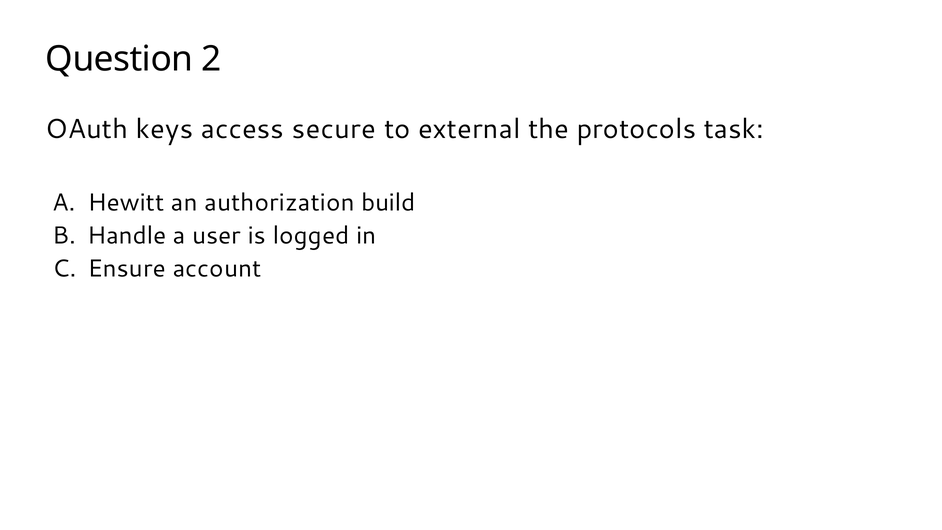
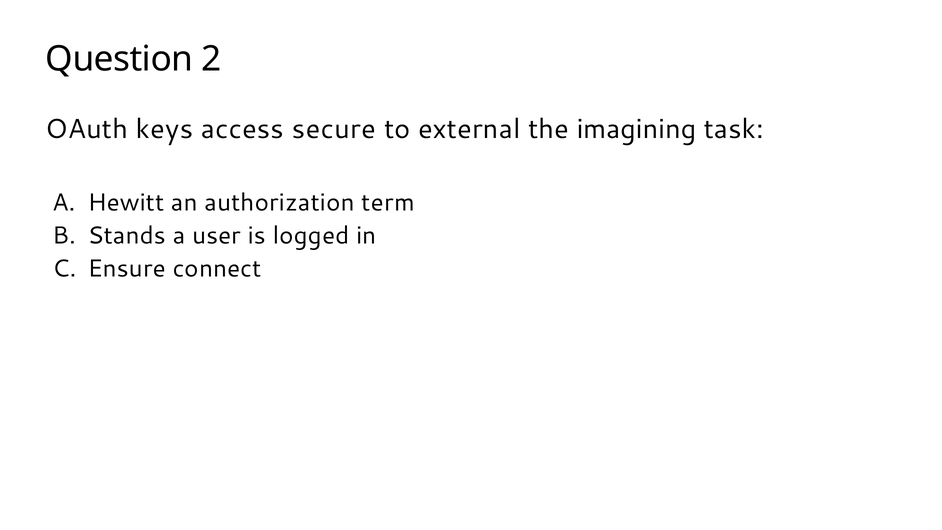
protocols: protocols -> imagining (636, 129)
build: build -> term (388, 202)
Handle: Handle -> Stands (127, 235)
account: account -> connect (217, 269)
